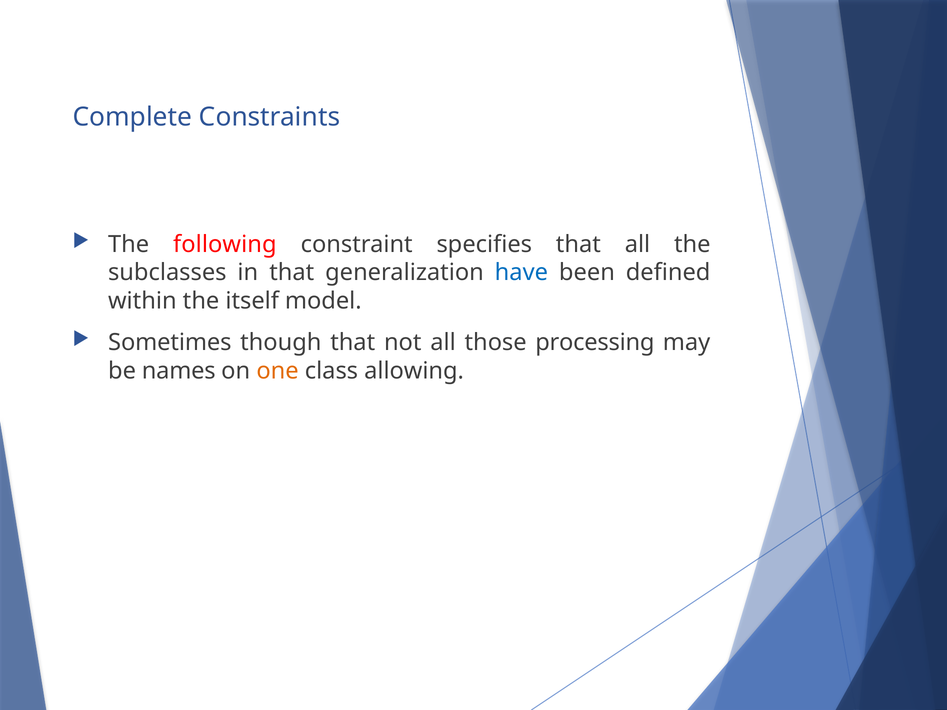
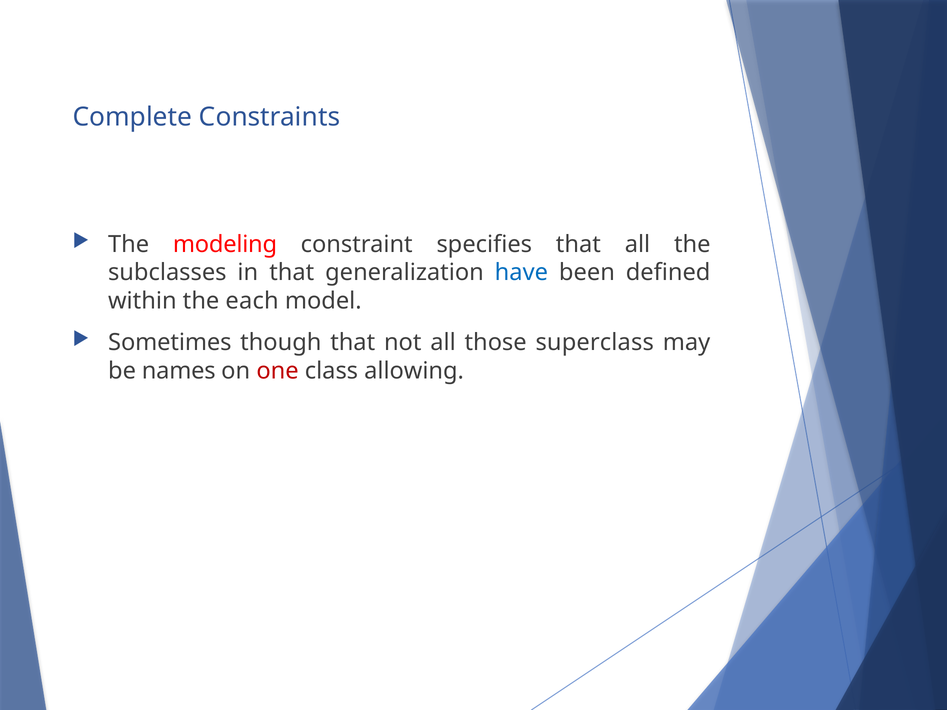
following: following -> modeling (225, 244)
itself: itself -> each (252, 301)
processing: processing -> superclass (595, 343)
one colour: orange -> red (277, 371)
